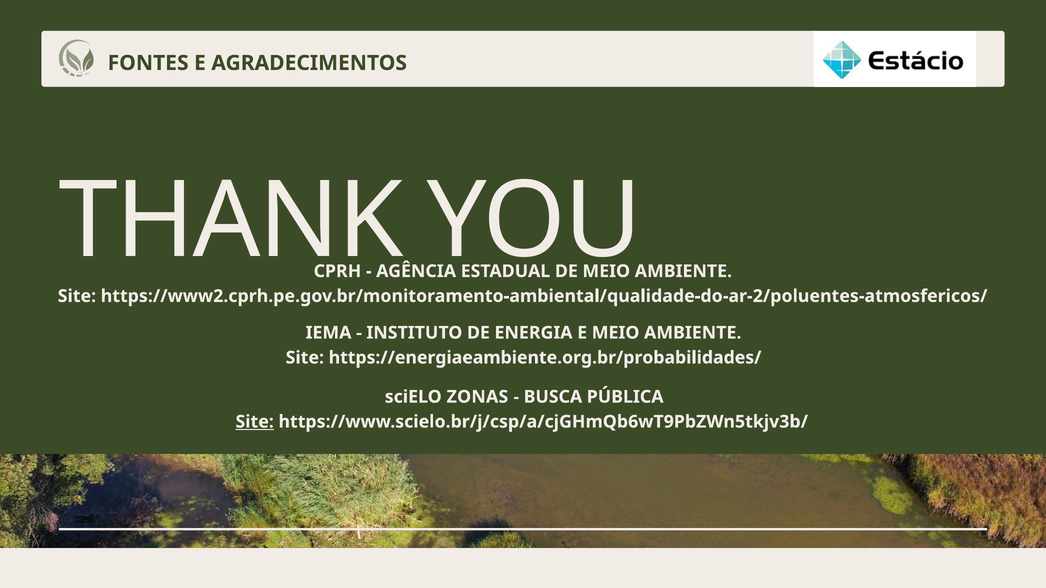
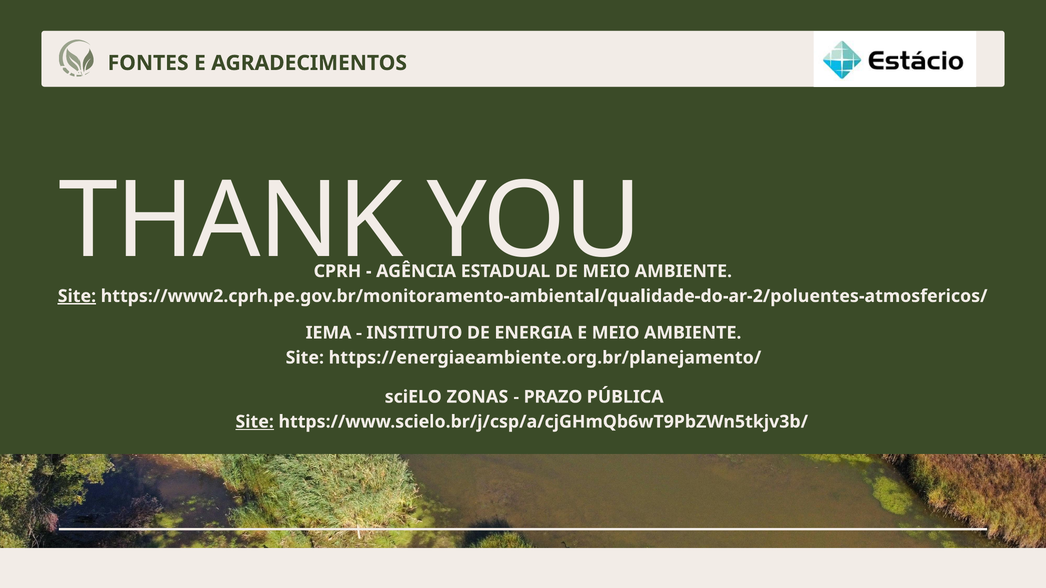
Site underline: none -> present (77, 296)
https://energiaeambiente.org.br/probabilidades/: https://energiaeambiente.org.br/probabilidades/ -> https://energiaeambiente.org.br/planejamento/ (545, 358)
BUSCA: BUSCA -> PRAZO (553, 397)
